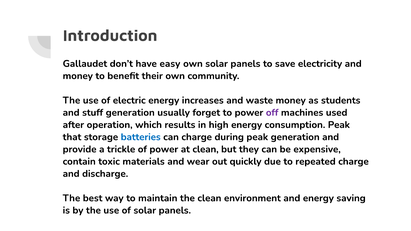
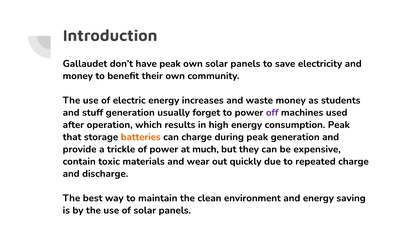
have easy: easy -> peak (170, 64)
batteries colour: blue -> orange (141, 137)
at clean: clean -> much (206, 149)
